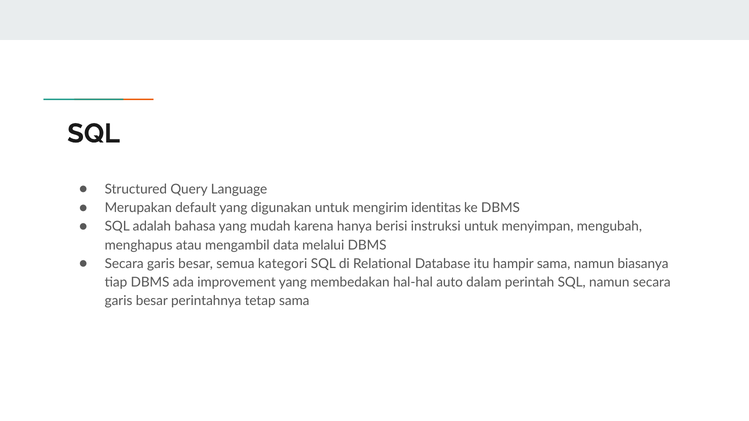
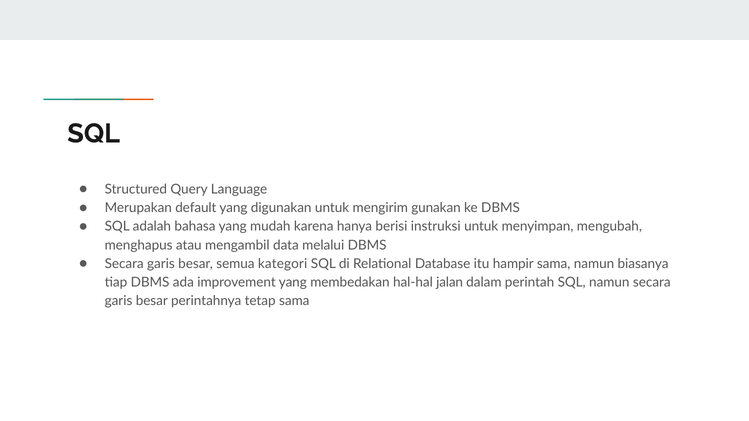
identitas: identitas -> gunakan (436, 208)
auto: auto -> jalan (450, 283)
